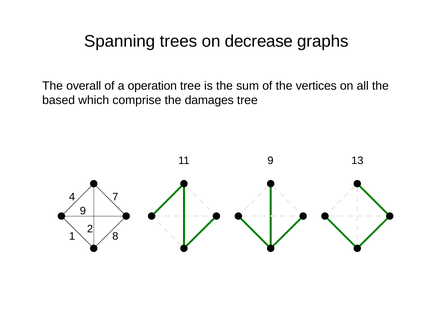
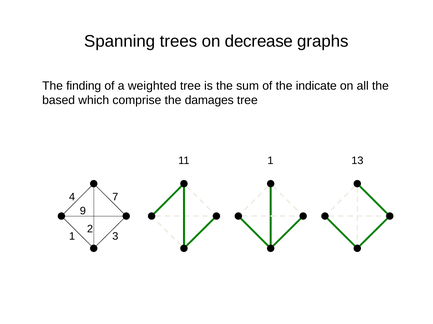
overall: overall -> finding (84, 86)
operation: operation -> weighted (152, 86)
vertices: vertices -> indicate (316, 86)
11 9: 9 -> 1 (270, 161)
8: 8 -> 3 (115, 237)
